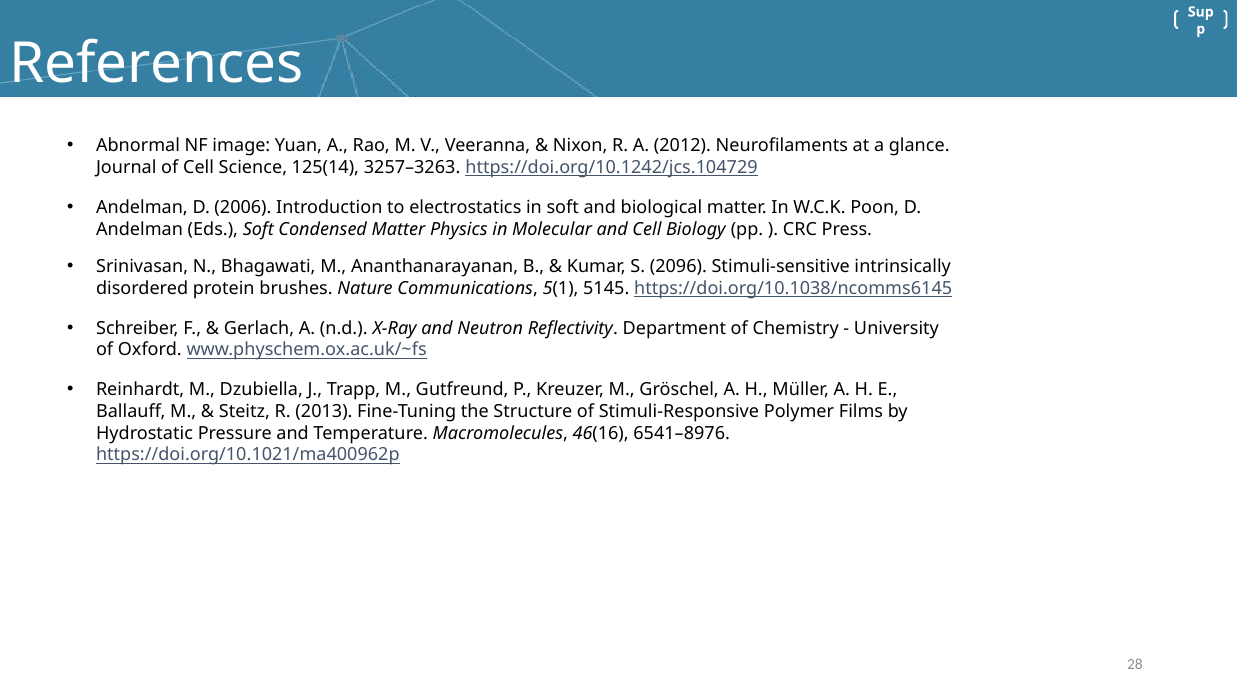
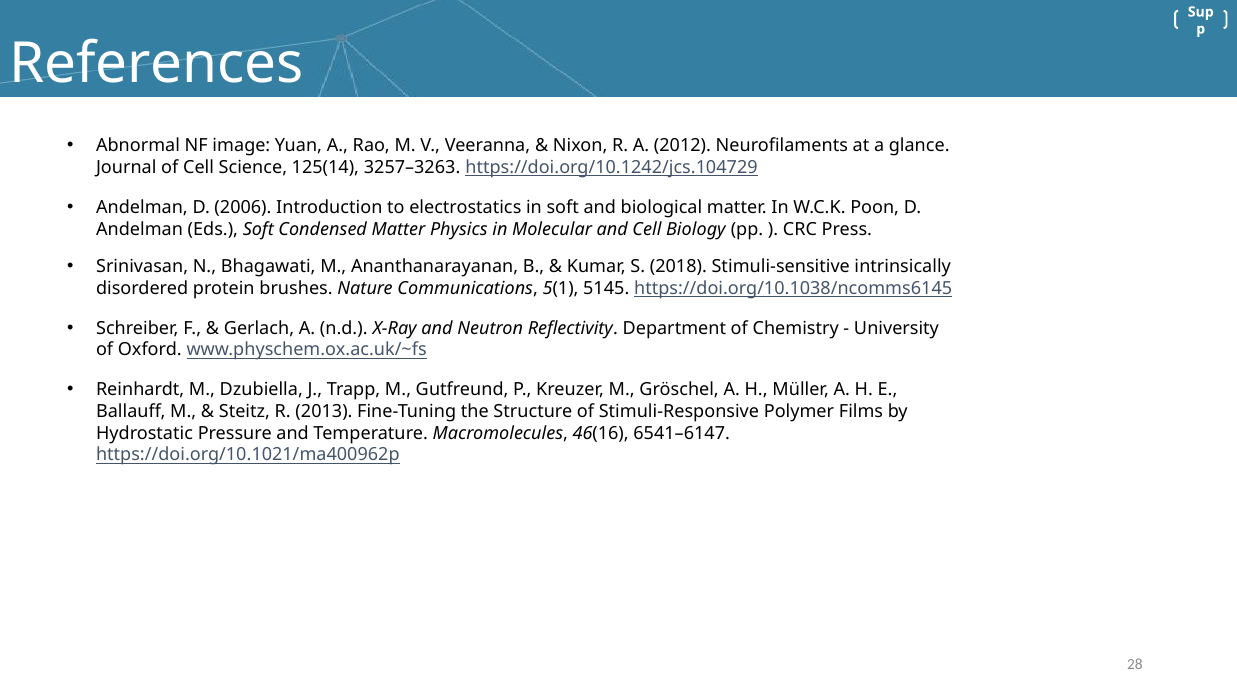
2096: 2096 -> 2018 (678, 266)
6541–8976: 6541–8976 -> 6541–6147 (682, 433)
